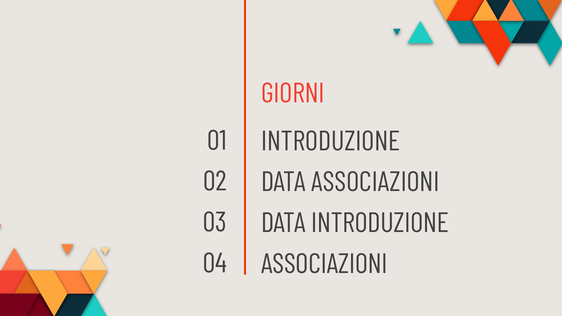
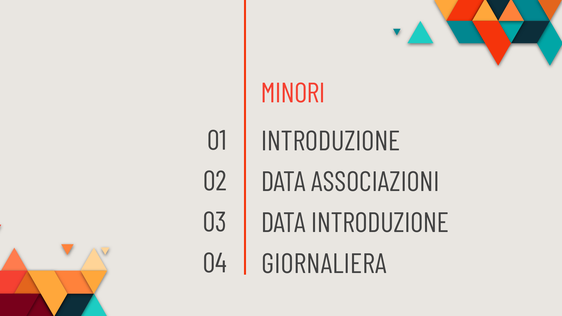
GIORNI: GIORNI -> MINORI (293, 93)
ASSOCIAZIONI: ASSOCIAZIONI -> GIORNALIERA (324, 264)
